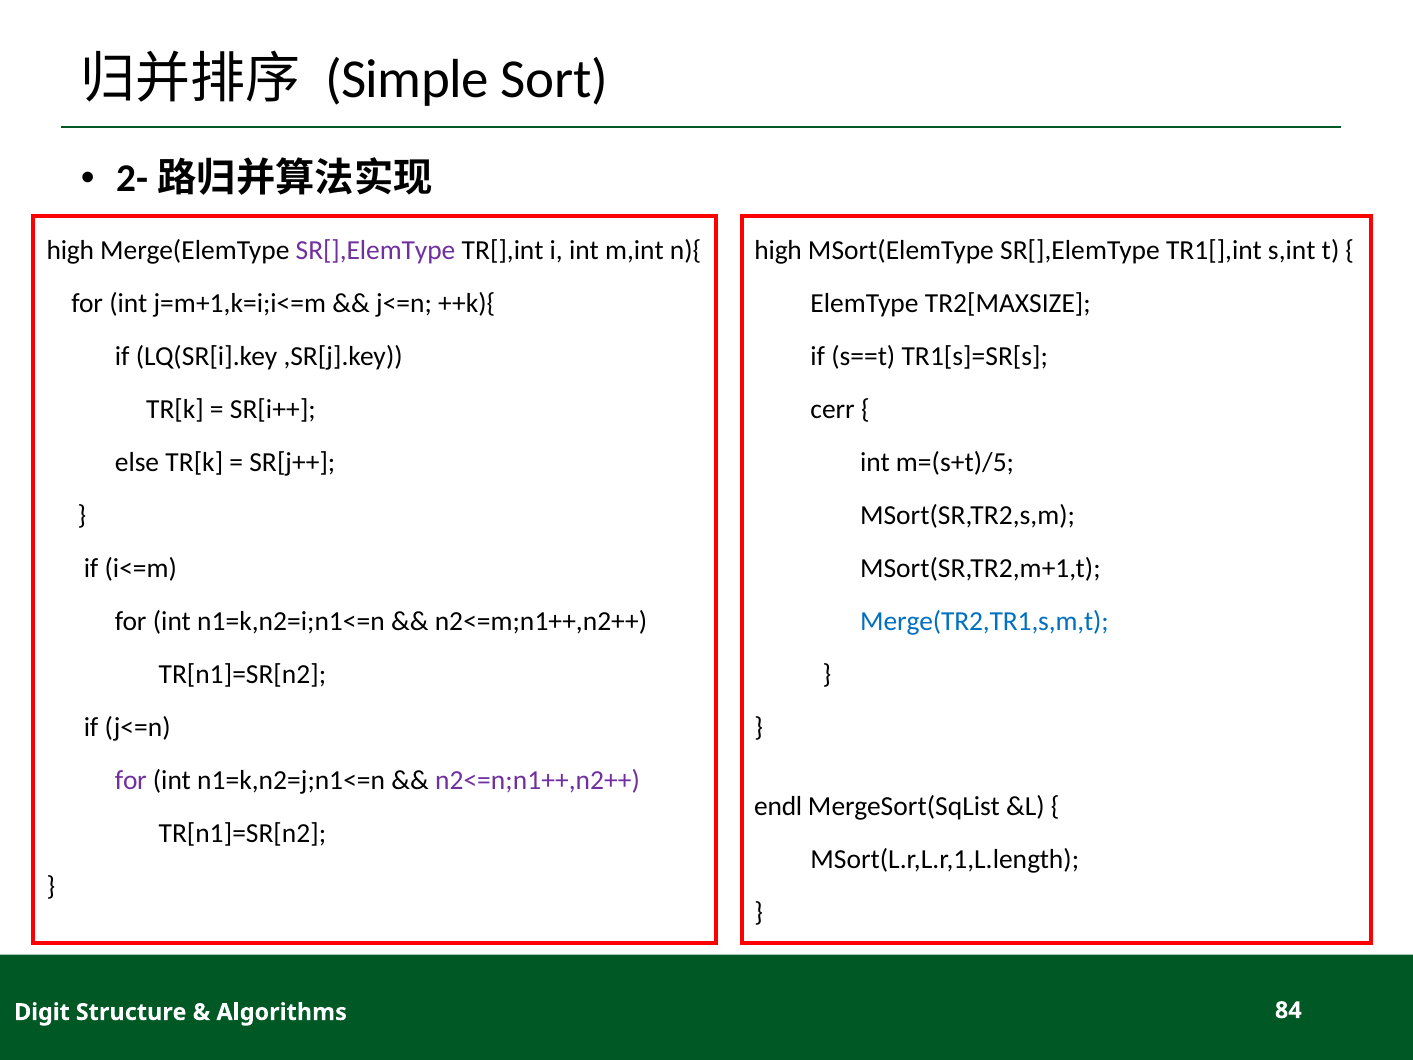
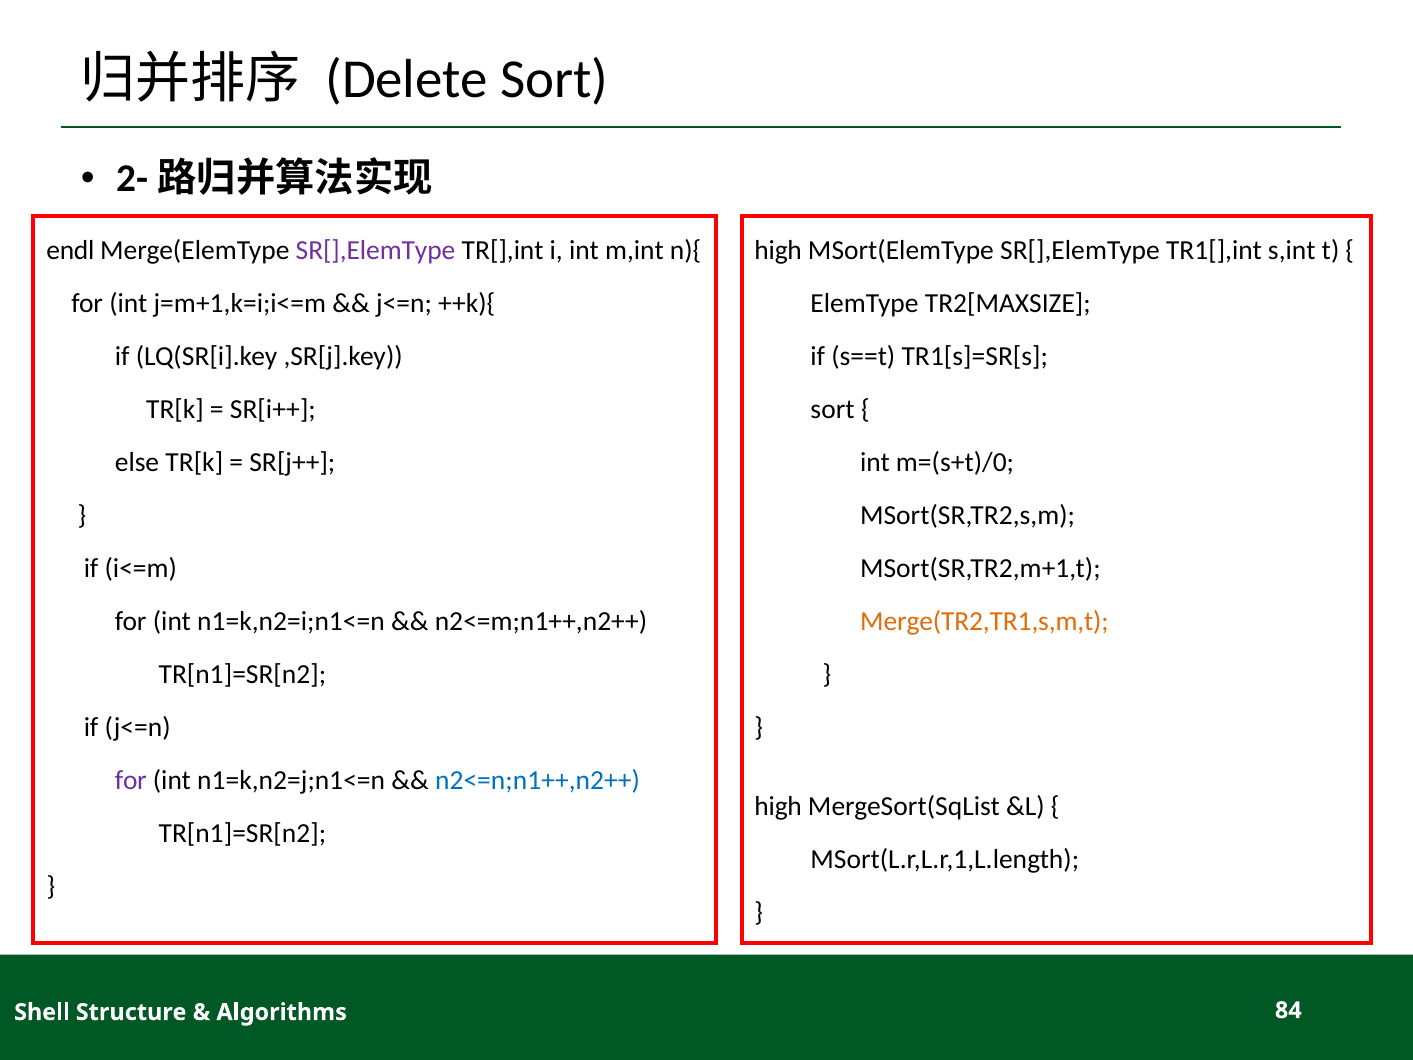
Simple: Simple -> Delete (407, 79)
high: high -> endl (70, 250)
cerr: cerr -> sort (833, 409)
m=(s+t)/5: m=(s+t)/5 -> m=(s+t)/0 (955, 462)
Merge(TR2,TR1,s,m,t colour: blue -> orange (984, 621)
n2<=n;n1++,n2++ colour: purple -> blue (538, 780)
endl: endl -> high (778, 807)
Digit: Digit -> Shell (42, 1012)
